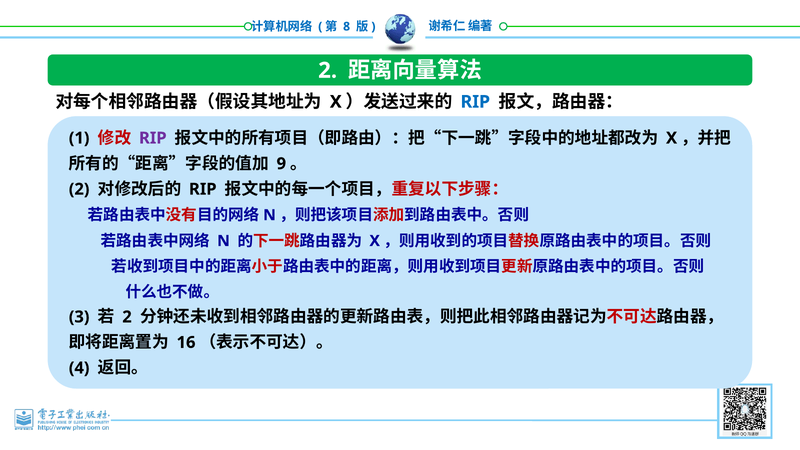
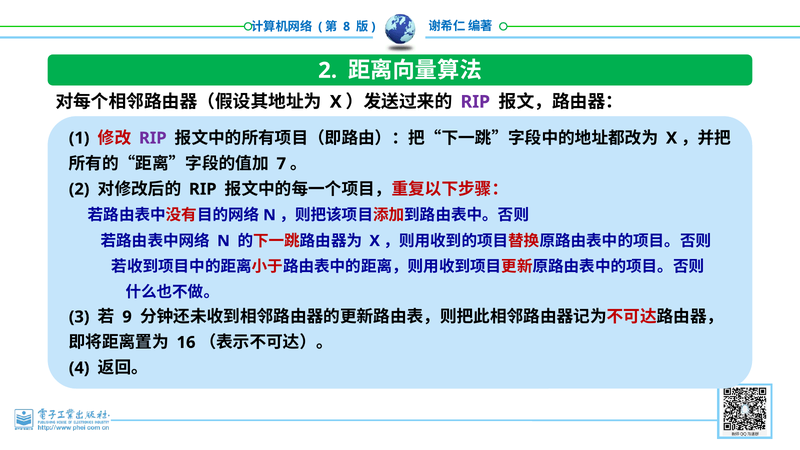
RIP colour: blue -> purple (475, 102)
9: 9 -> 7 (281, 164)
2: 2 -> 9 (127, 317)
